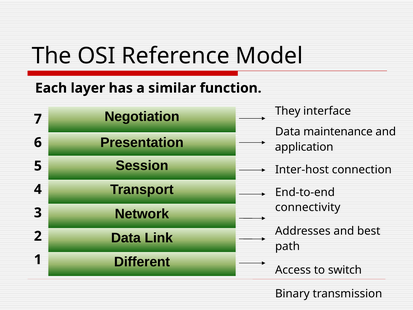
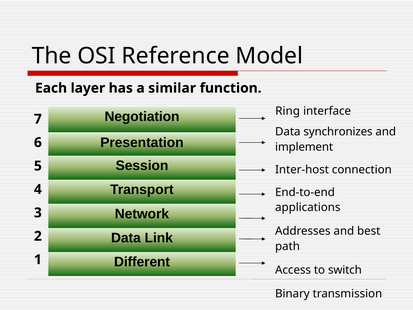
They: They -> Ring (288, 111)
maintenance: maintenance -> synchronizes (338, 132)
application: application -> implement (304, 147)
connectivity: connectivity -> applications (308, 207)
